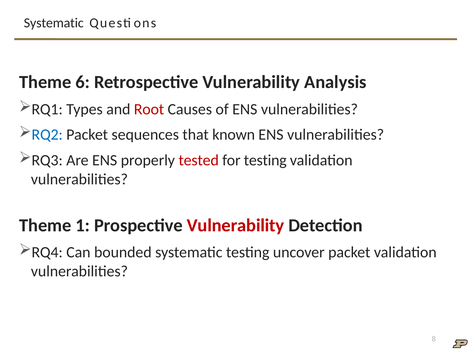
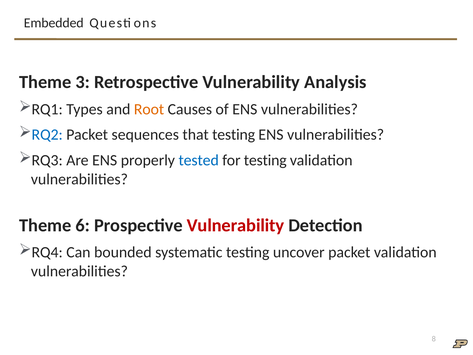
Systematic: Systematic -> Embedded (54, 23)
6: 6 -> 3 (83, 82)
Root colour: red -> orange (149, 109)
that known: known -> testing (234, 135)
tested colour: red -> blue (199, 160)
1: 1 -> 6 (83, 225)
